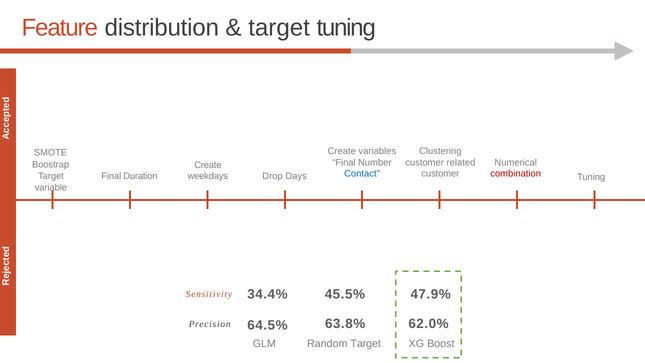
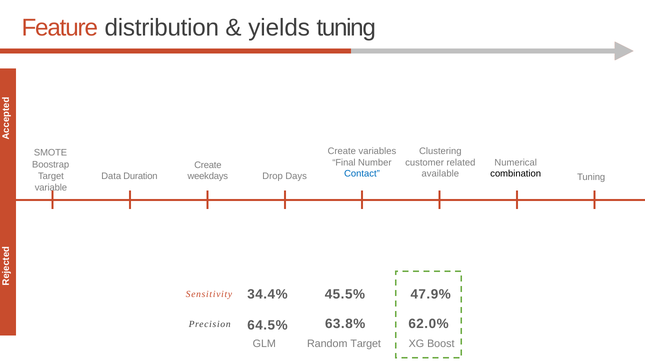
target: target -> yields (279, 28)
customer: customer -> available (440, 174)
combination colour: red -> black (516, 174)
Final: Final -> Data (111, 176)
